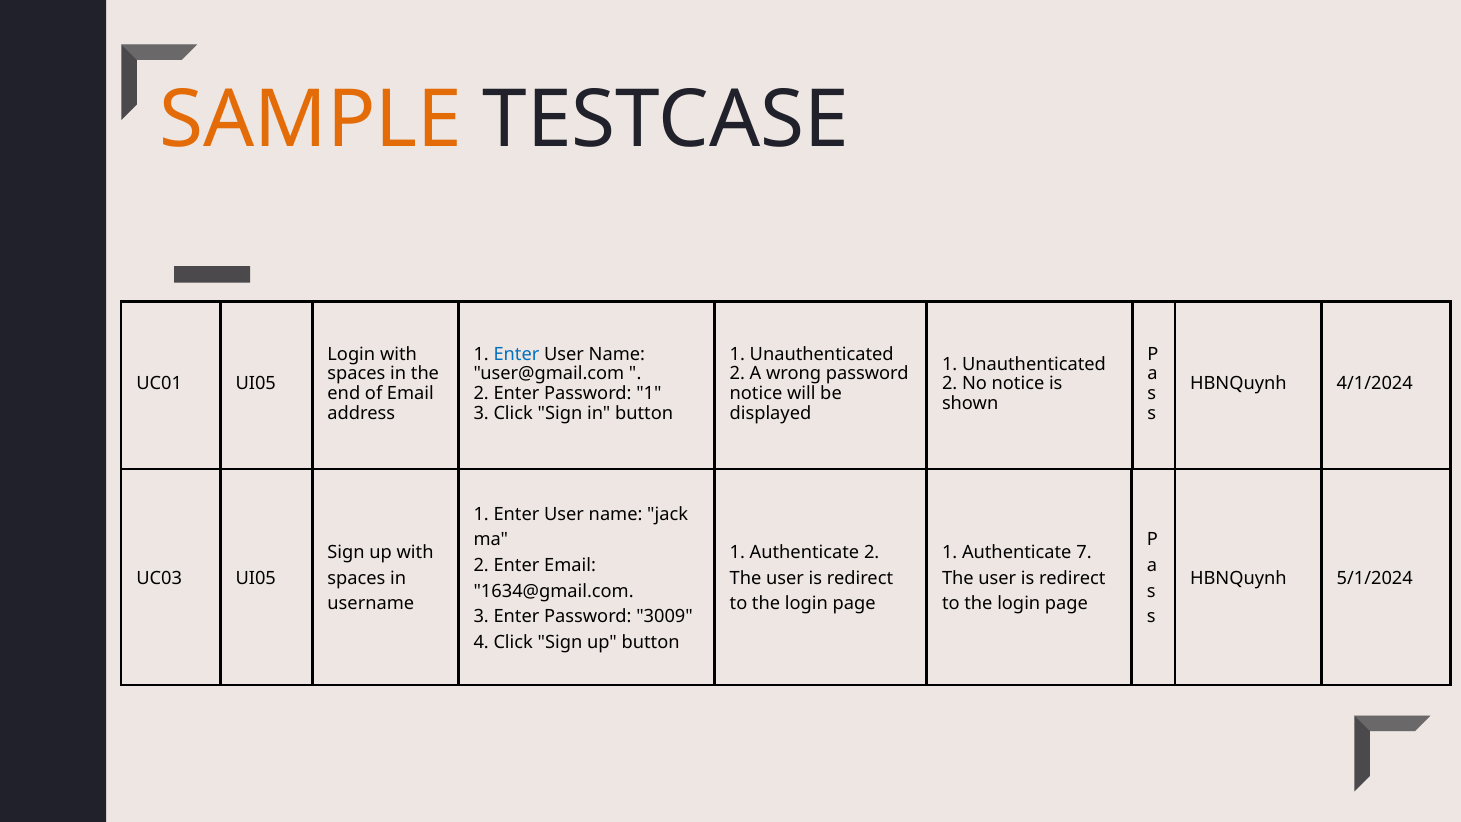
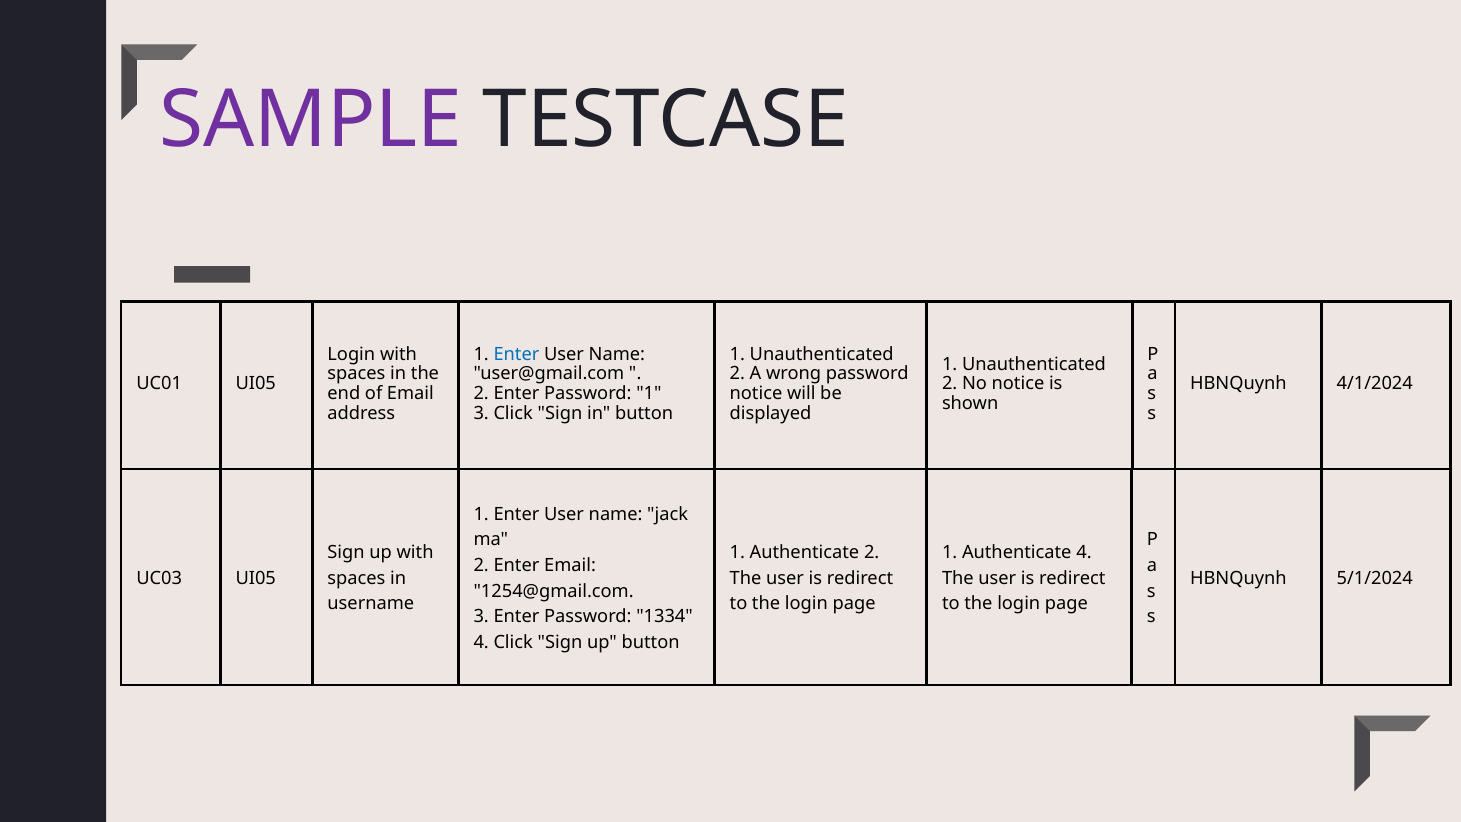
SAMPLE colour: orange -> purple (311, 120)
Authenticate 7: 7 -> 4 (1084, 553)
1634@gmail.com: 1634@gmail.com -> 1254@gmail.com (554, 591)
3009: 3009 -> 1334 (665, 617)
